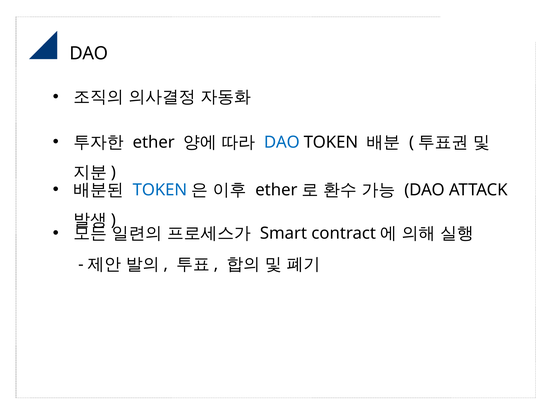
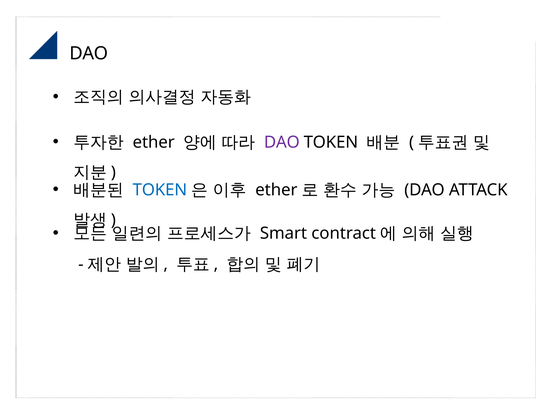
DAO colour: blue -> purple (282, 142)
